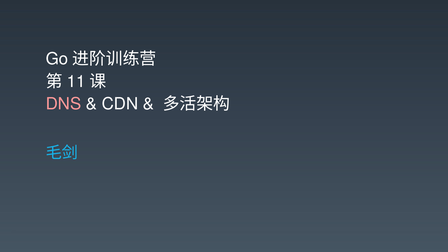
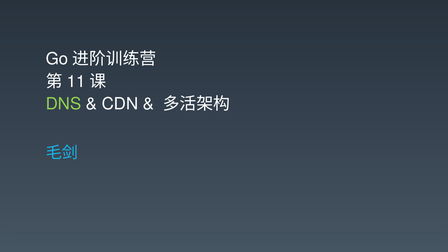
DNS colour: pink -> light green (64, 104)
